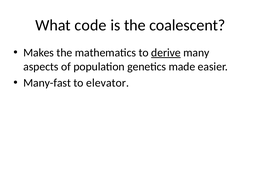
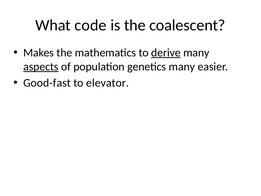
aspects underline: none -> present (41, 66)
genetics made: made -> many (182, 66)
Many-fast: Many-fast -> Good-fast (47, 83)
